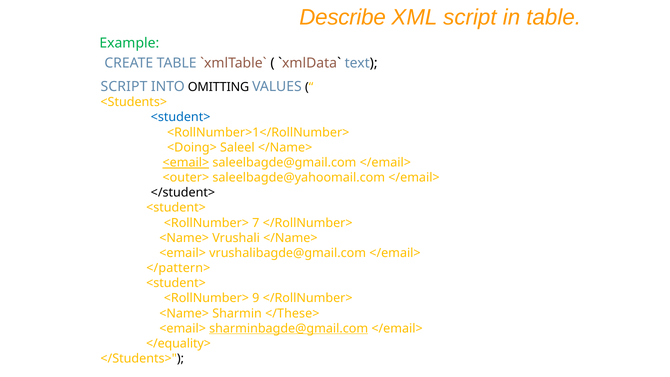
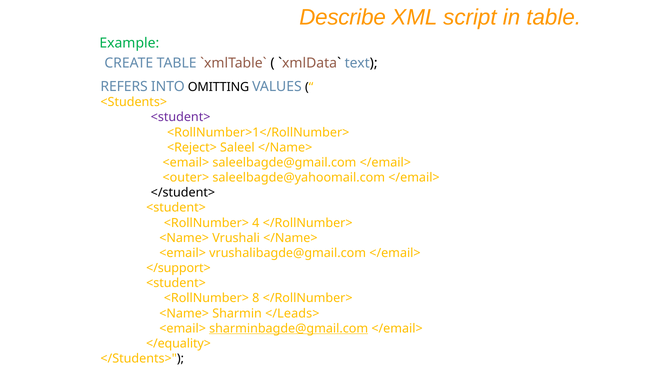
SCRIPT: SCRIPT -> REFERS (124, 86)
<student> colour: blue -> purple (181, 117)
<Doing>: <Doing> -> <Reject> (192, 147)
<email> underline: present -> none (186, 163)
7: 7 -> 4 (256, 223)
</pattern>: </pattern> -> </support> (178, 268)
9: 9 -> 8 (256, 298)
</These>: </These> -> </Leads> (292, 313)
